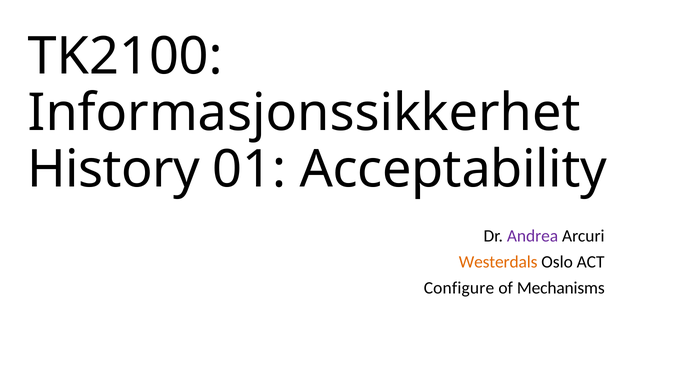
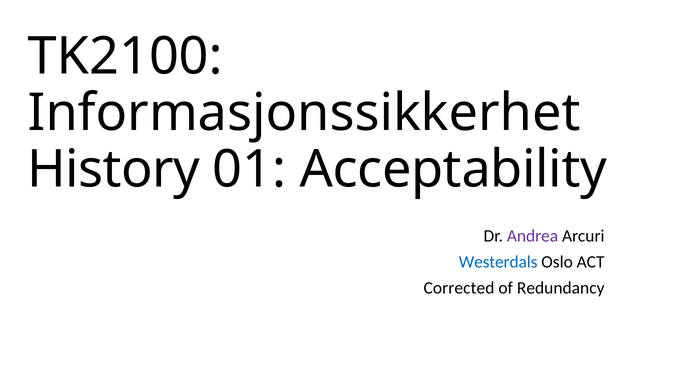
Westerdals colour: orange -> blue (498, 262)
Configure: Configure -> Corrected (459, 288)
Mechanisms: Mechanisms -> Redundancy (561, 288)
